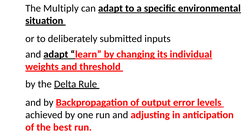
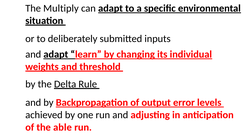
best: best -> able (62, 128)
